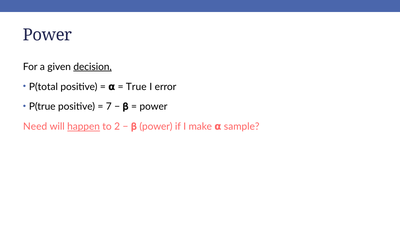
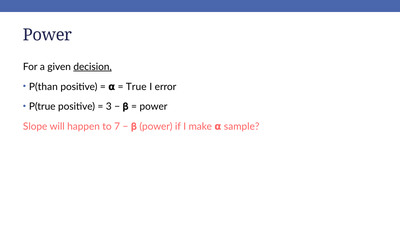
P(total: P(total -> P(than (43, 87)
7: 7 -> 3 (109, 107)
Need: Need -> Slope (35, 127)
happen underline: present -> none (84, 127)
2: 2 -> 7 (117, 127)
